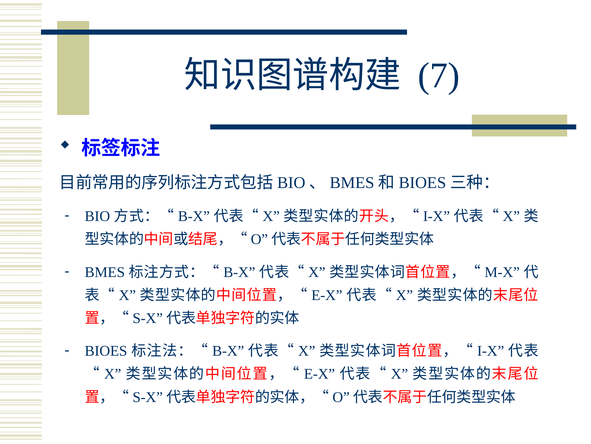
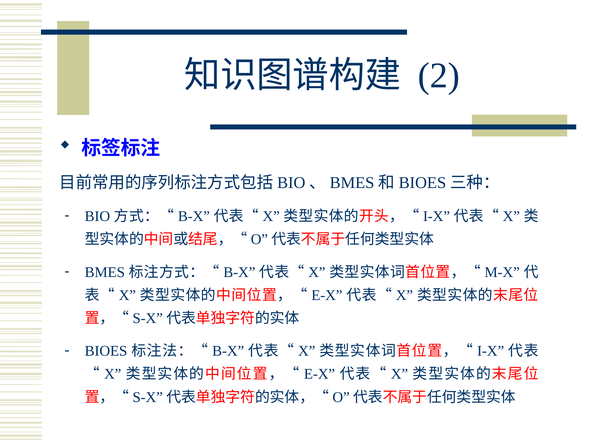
7: 7 -> 2 (439, 75)
